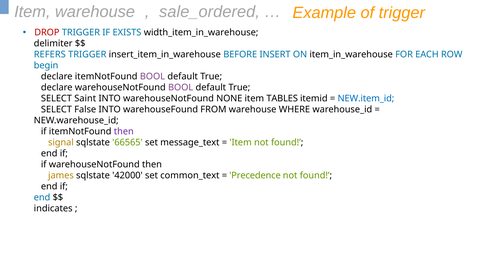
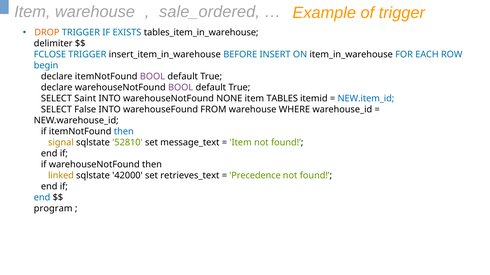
DROP colour: red -> orange (47, 33)
width_item_in_warehouse: width_item_in_warehouse -> tables_item_in_warehouse (201, 33)
REFERS: REFERS -> FCLOSE (50, 55)
then colour: purple -> blue (124, 132)
66565: 66565 -> 52810 (127, 143)
james: james -> linked (61, 176)
common_text: common_text -> retrieves_text (190, 176)
indicates: indicates -> program (53, 209)
